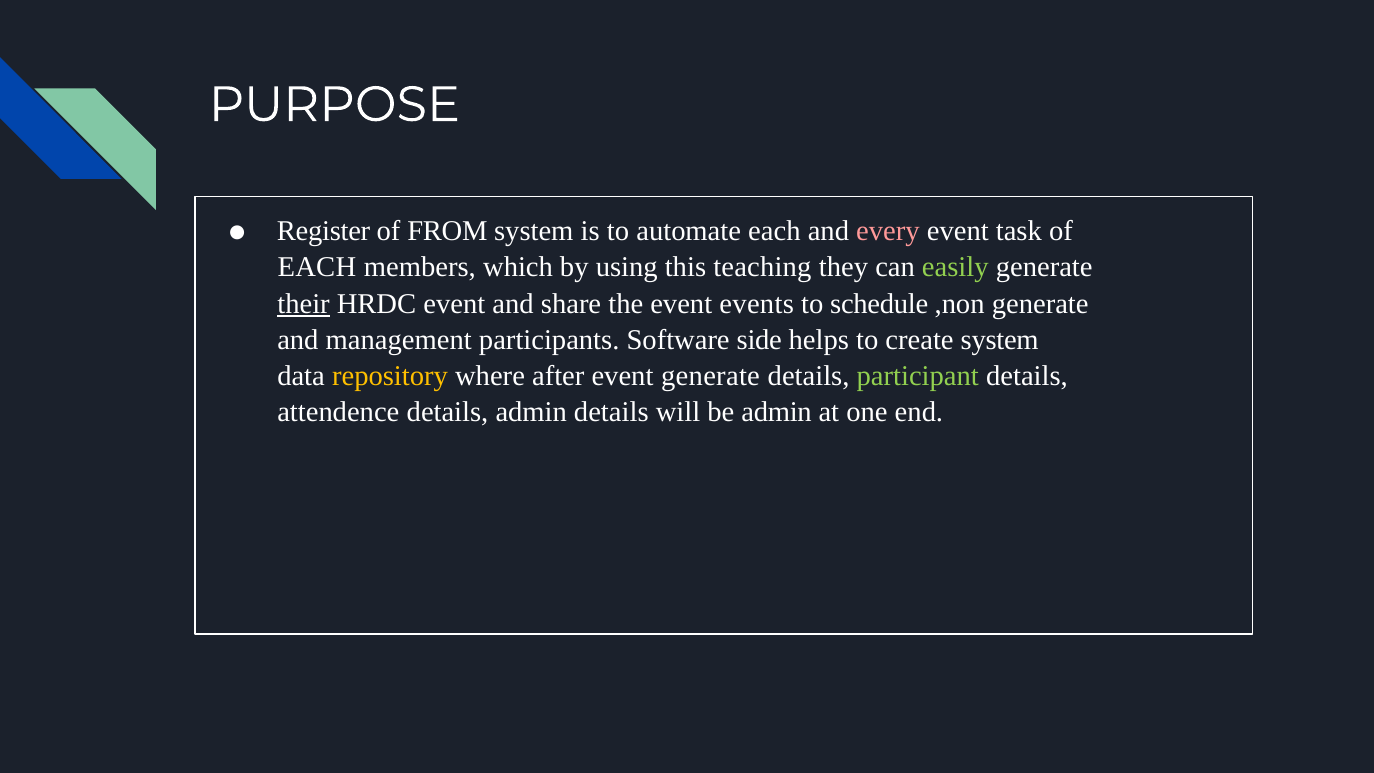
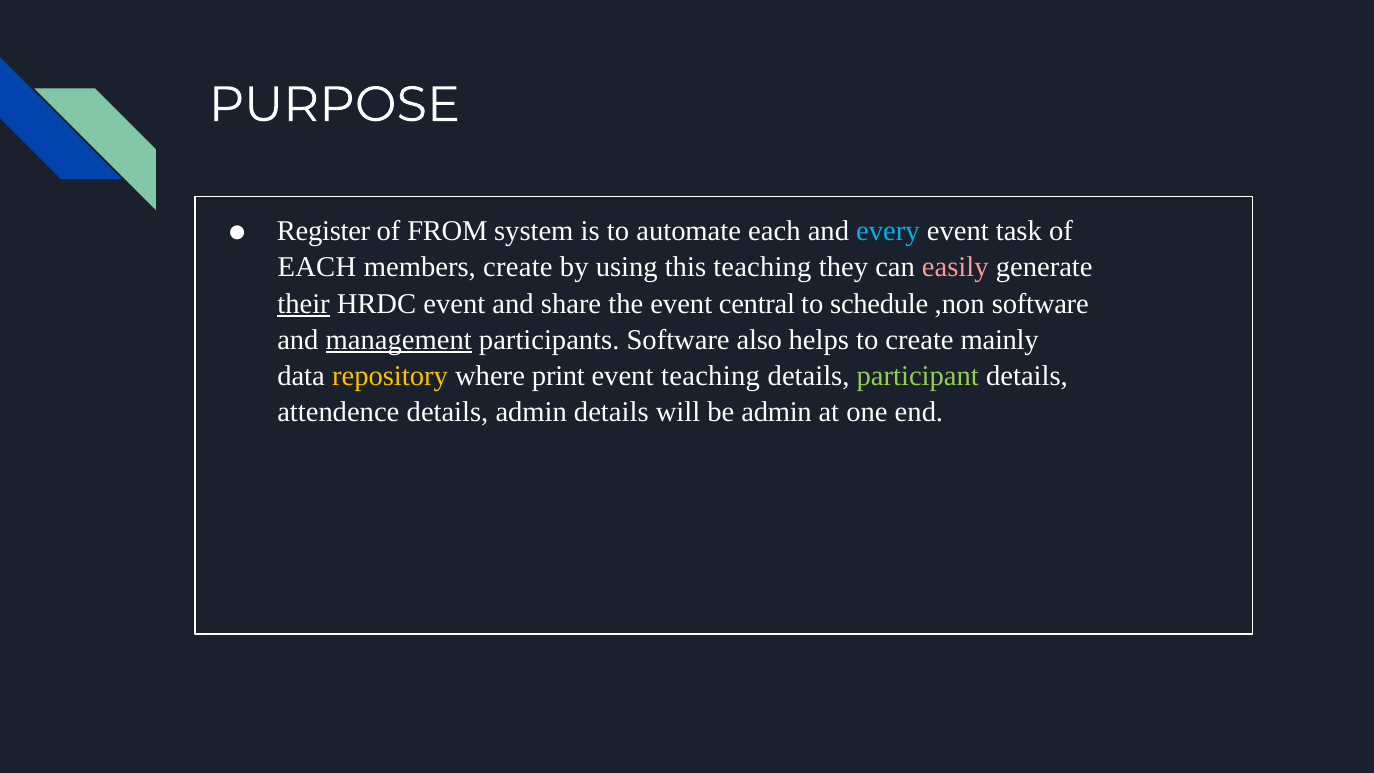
every colour: pink -> light blue (888, 231)
members which: which -> create (518, 267)
easily colour: light green -> pink (955, 267)
events: events -> central (757, 304)
,non generate: generate -> software (1040, 304)
management underline: none -> present (399, 340)
side: side -> also (759, 340)
create system: system -> mainly (1000, 340)
after: after -> print (558, 376)
event generate: generate -> teaching (711, 376)
